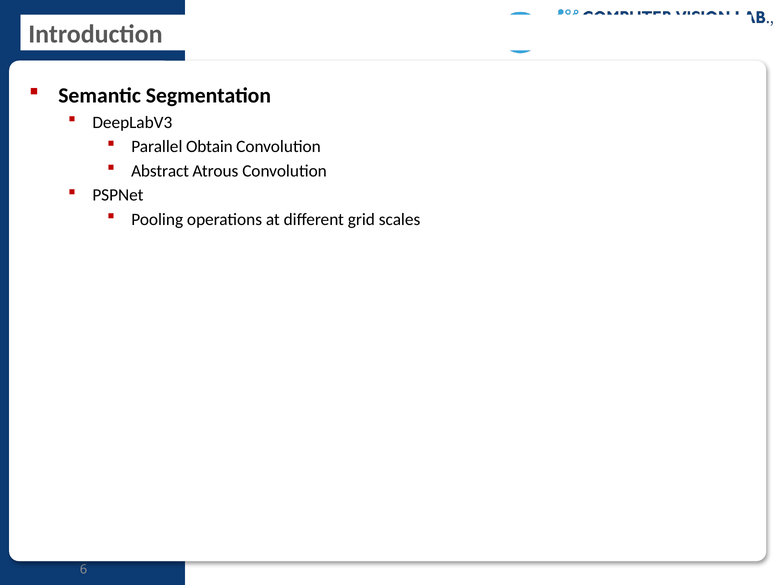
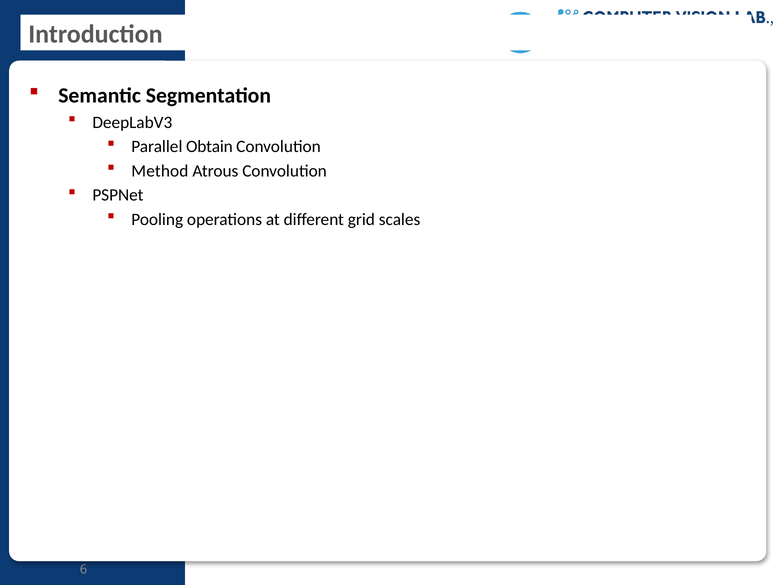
Abstract: Abstract -> Method (160, 171)
